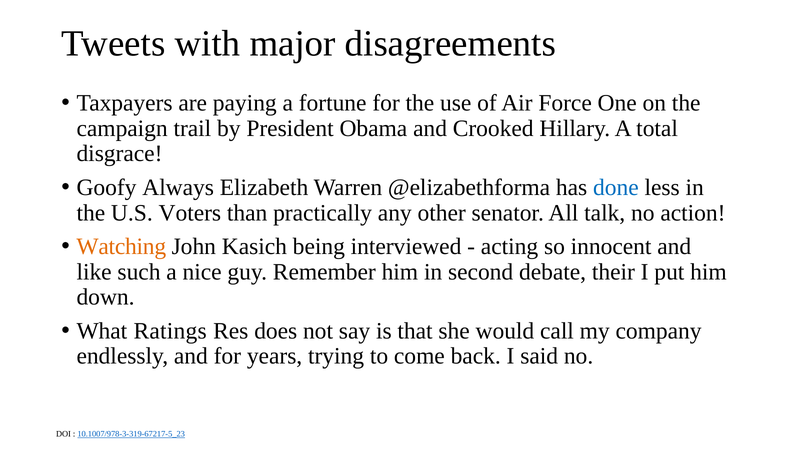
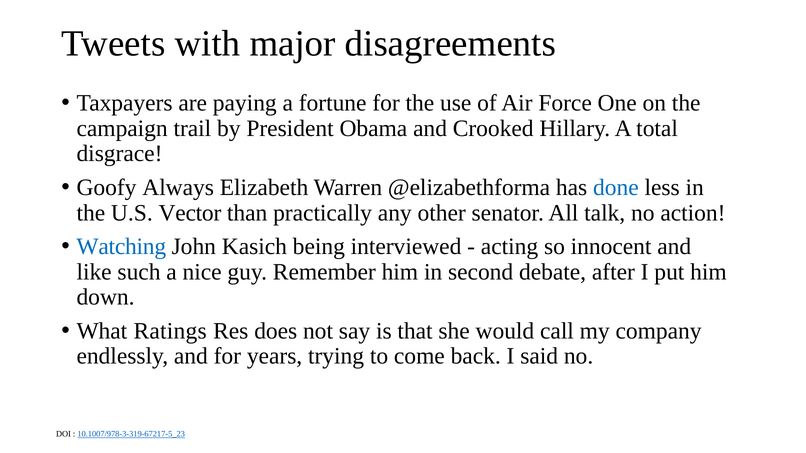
Voters: Voters -> Vector (190, 213)
Watching colour: orange -> blue (121, 247)
their: their -> after (613, 272)
